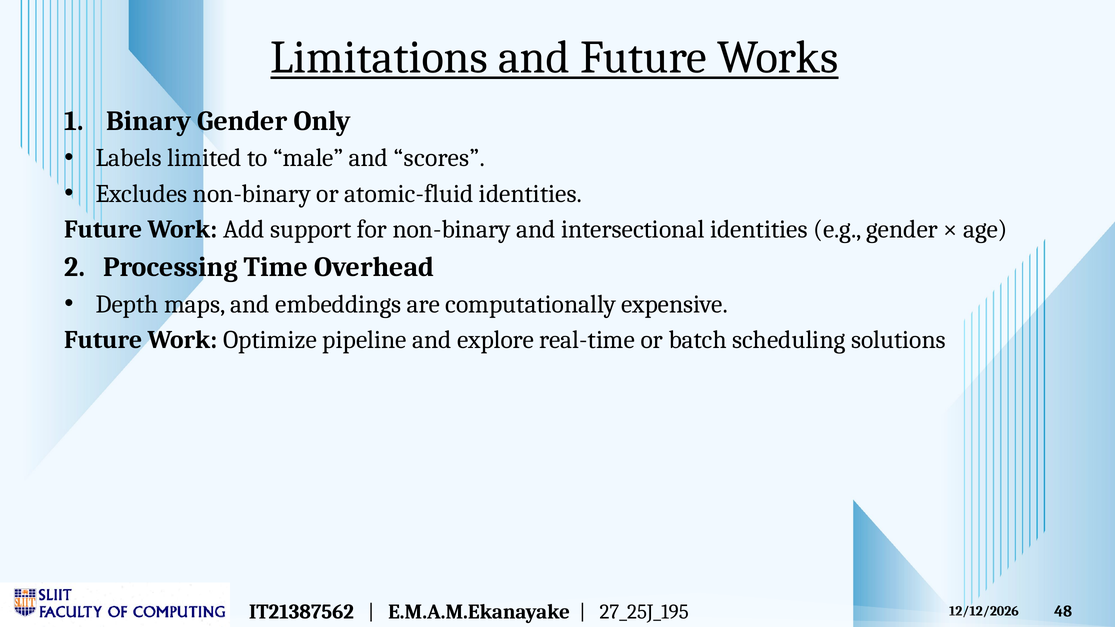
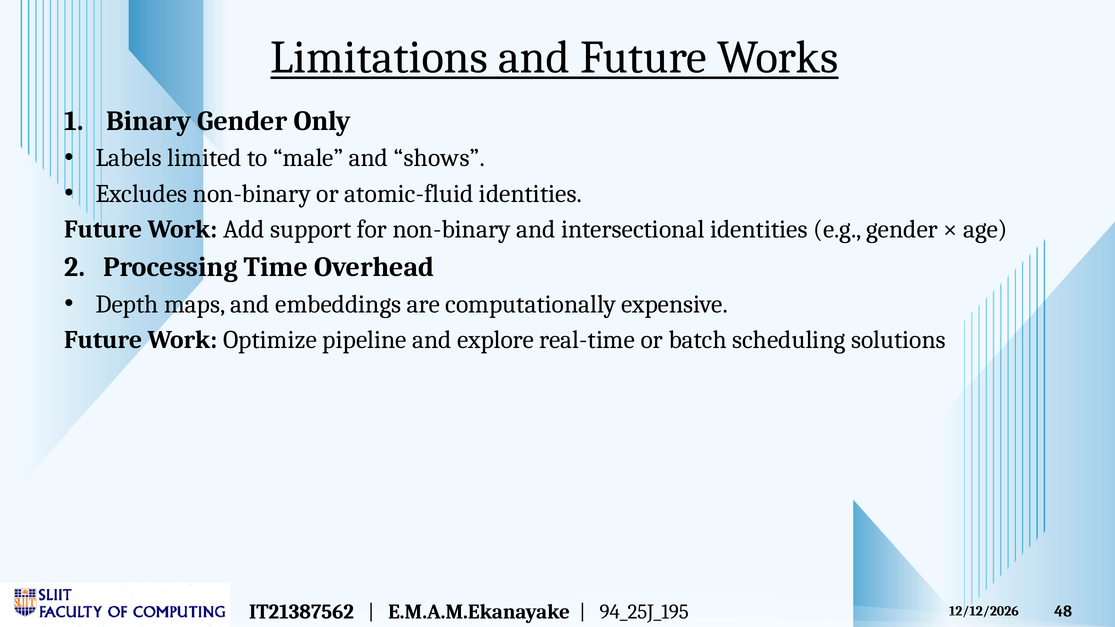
scores: scores -> shows (439, 158)
27_25J_195: 27_25J_195 -> 94_25J_195 (644, 612)
